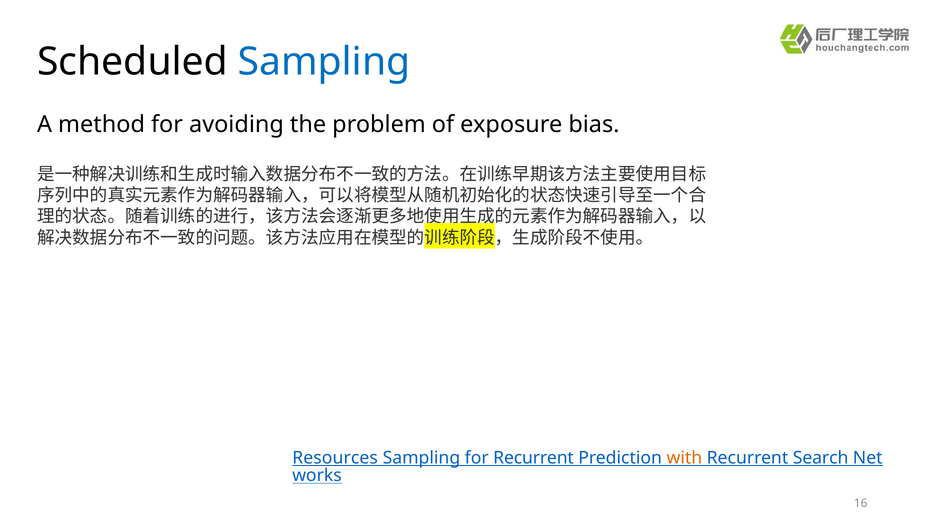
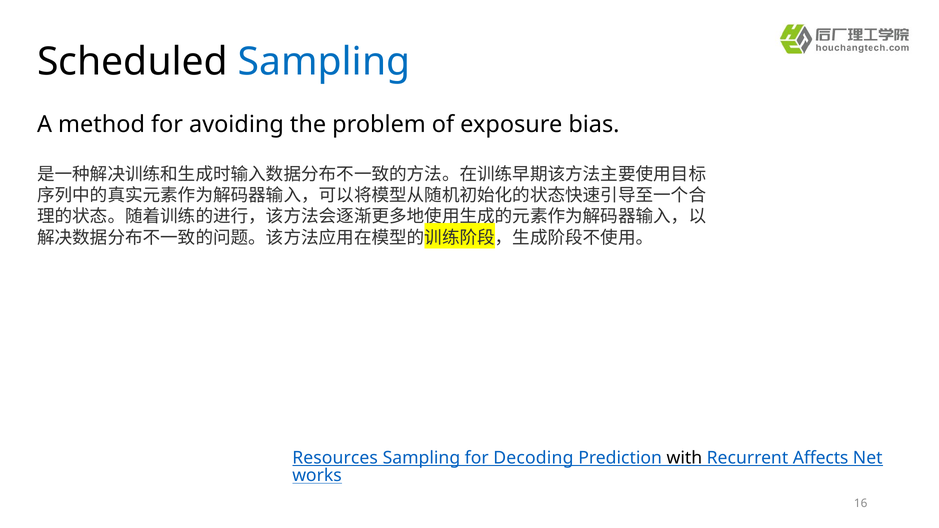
for Recurrent: Recurrent -> Decoding (533, 458)
with colour: orange -> black (684, 458)
Search: Search -> Affects (821, 458)
